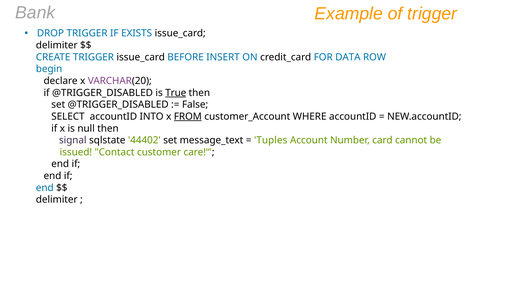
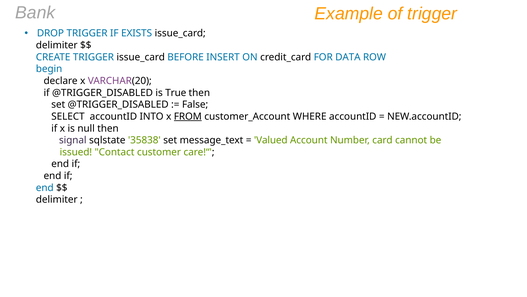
True underline: present -> none (176, 93)
44402: 44402 -> 35838 (144, 140)
Tuples: Tuples -> Valued (271, 140)
